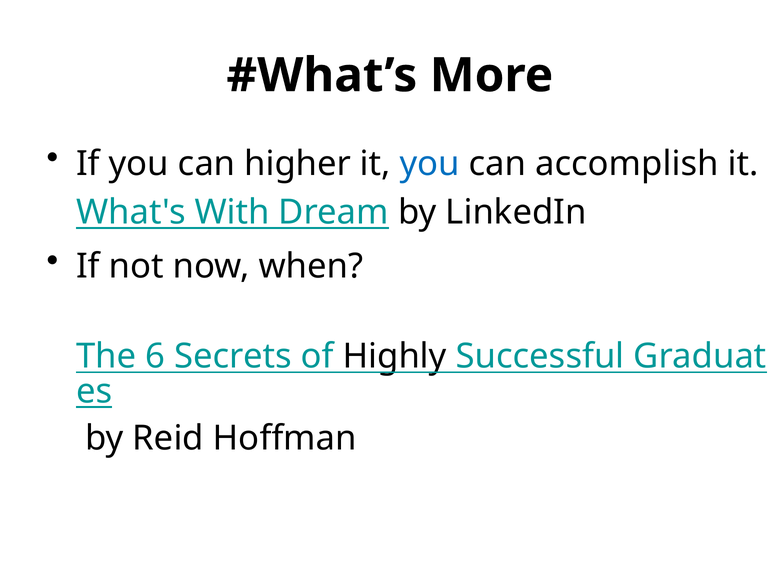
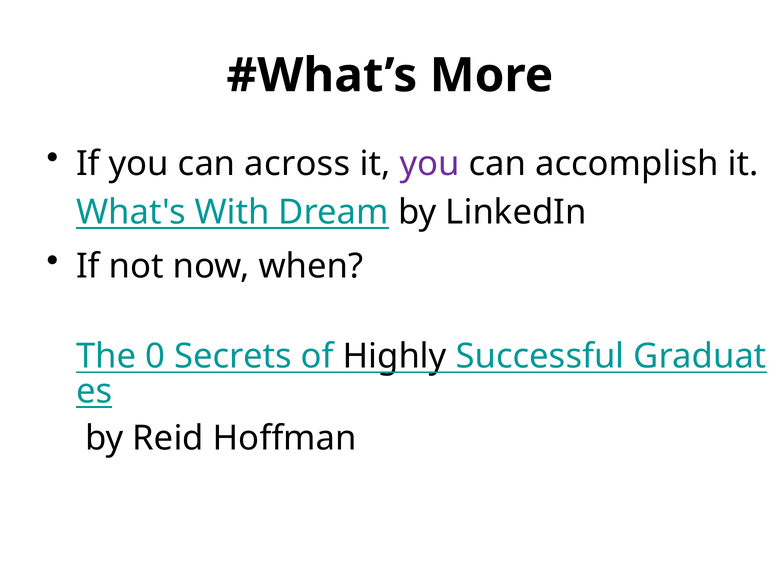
higher: higher -> across (297, 164)
you colour: blue -> purple (430, 164)
6: 6 -> 0 (155, 356)
